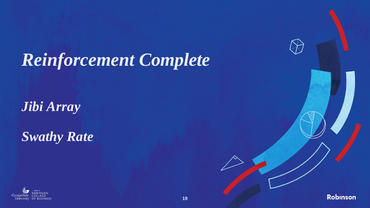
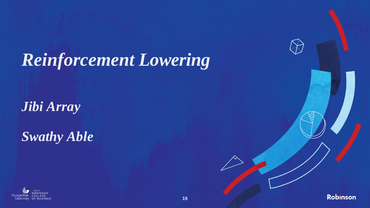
Complete: Complete -> Lowering (175, 60)
Rate: Rate -> Able (80, 137)
